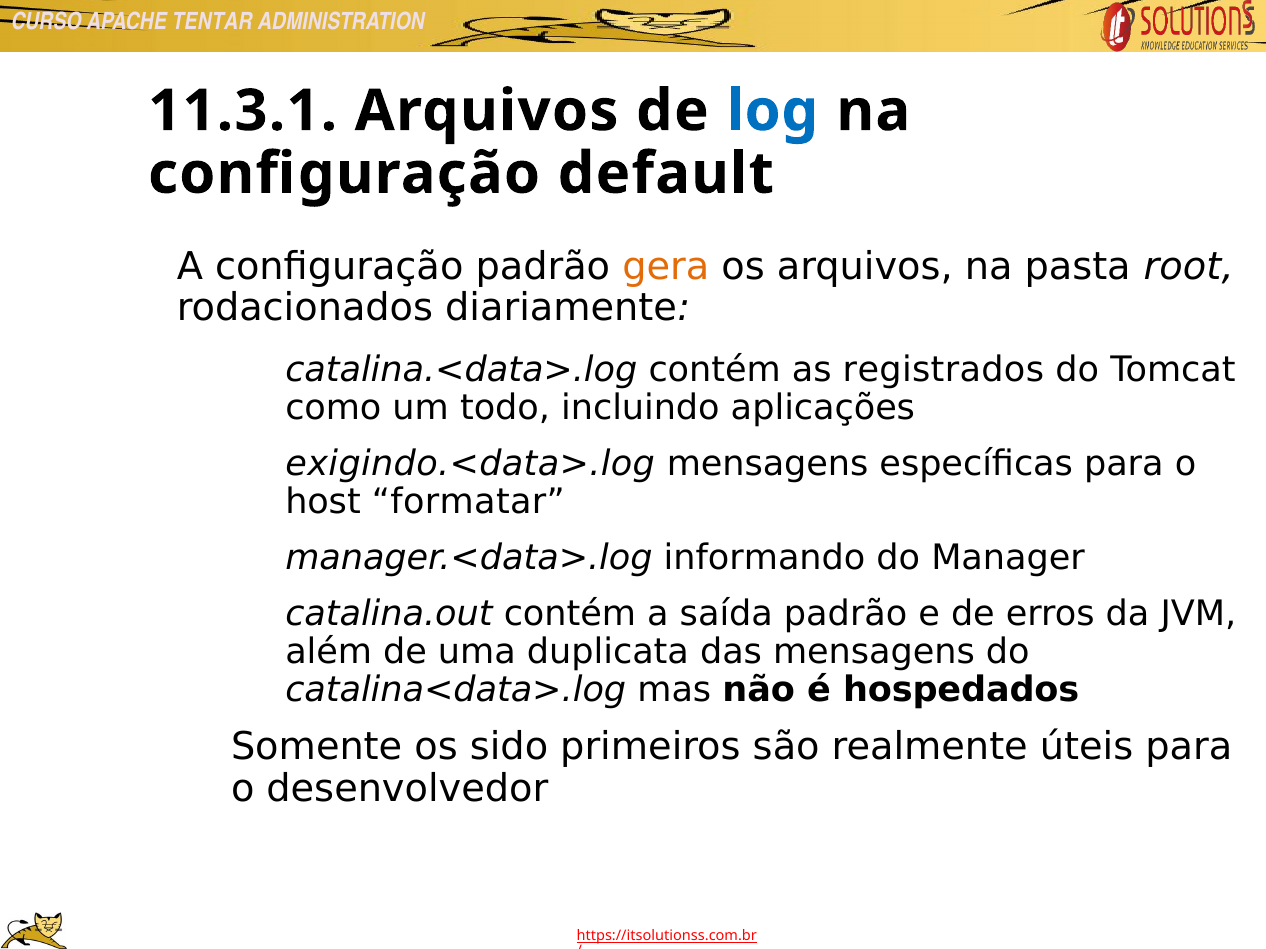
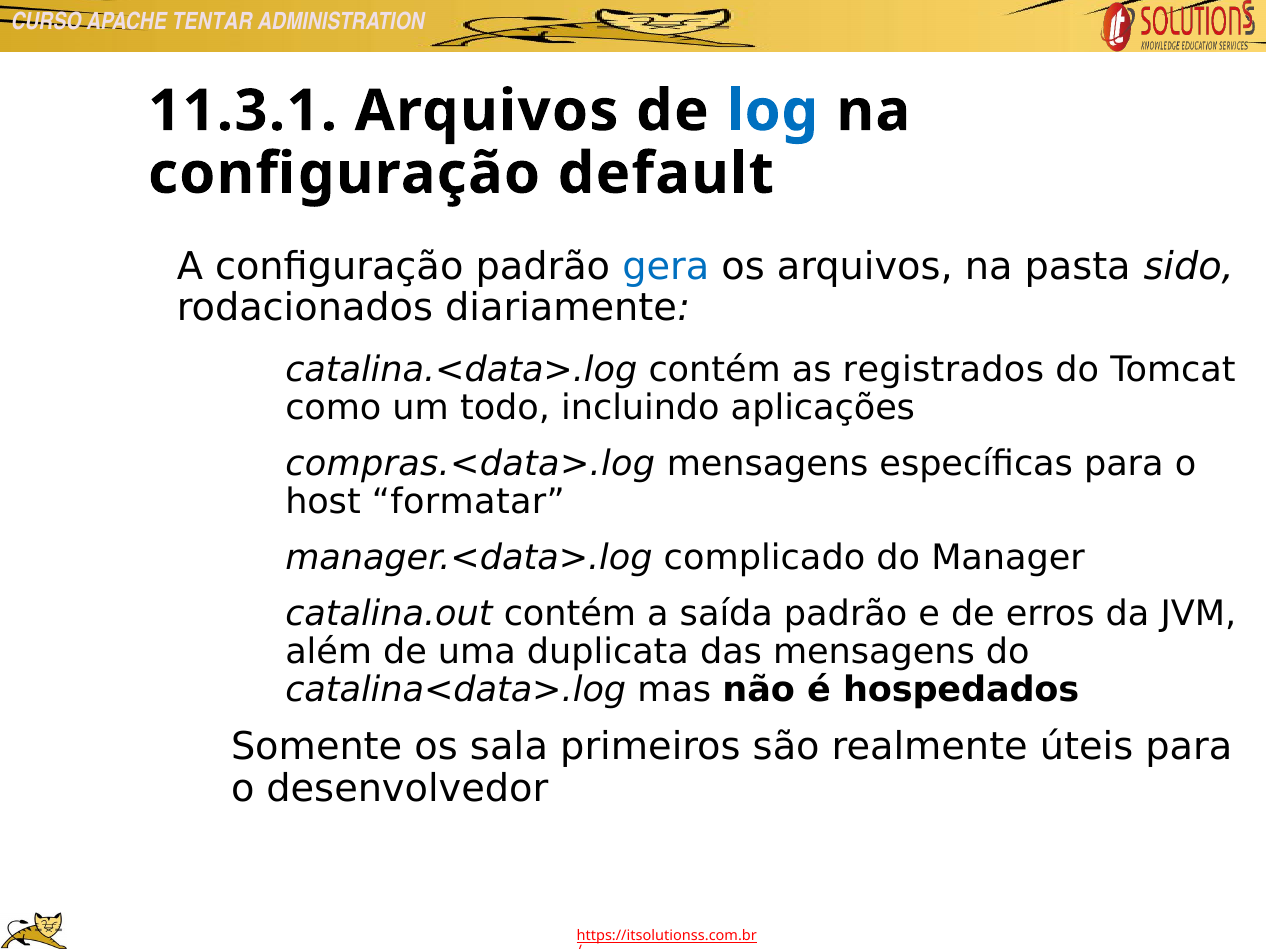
gera colour: orange -> blue (666, 267)
root: root -> sido (1189, 267)
exigindo.<data>.log: exigindo.<data>.log -> compras.<data>.log (470, 464)
informando: informando -> complicado (764, 558)
sido: sido -> sala (509, 748)
